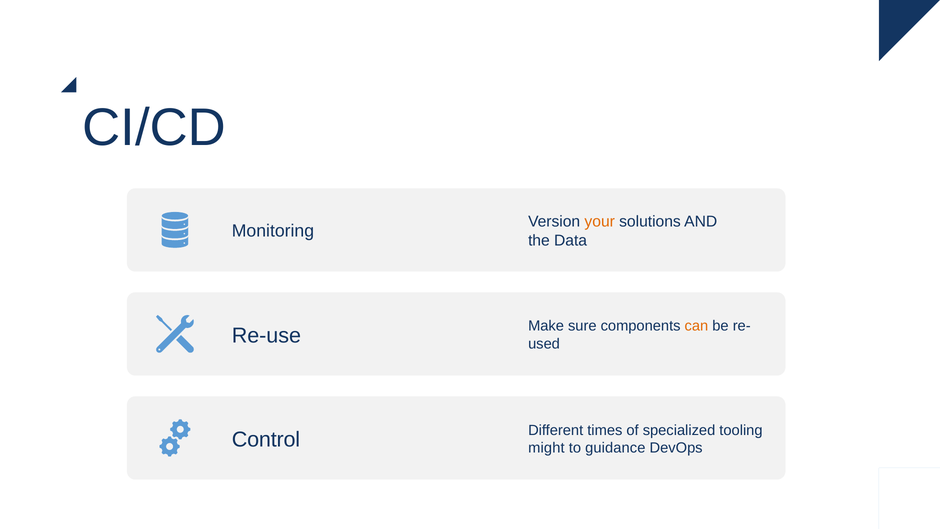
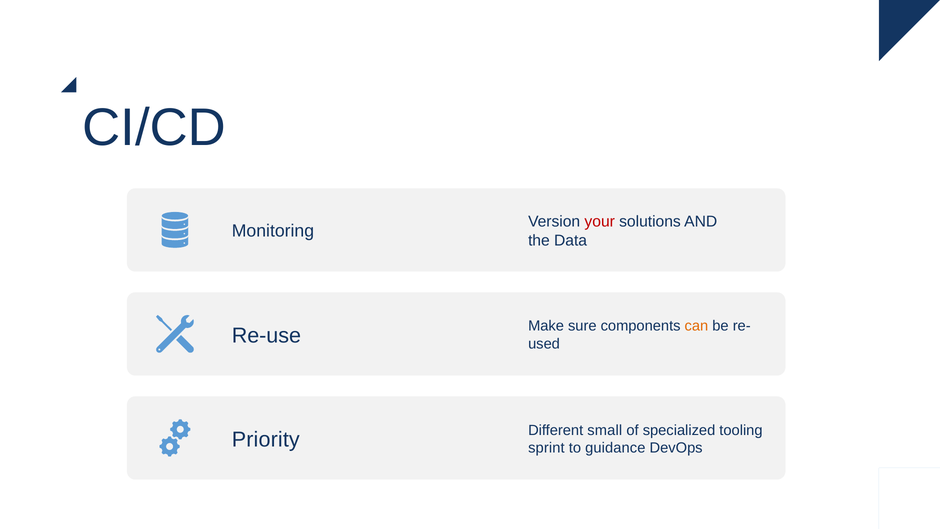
your colour: orange -> red (600, 222)
Control: Control -> Priority (266, 439)
times: times -> small (605, 430)
might: might -> sprint (546, 448)
